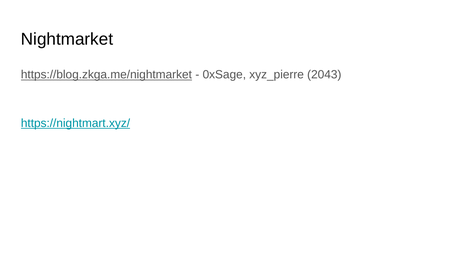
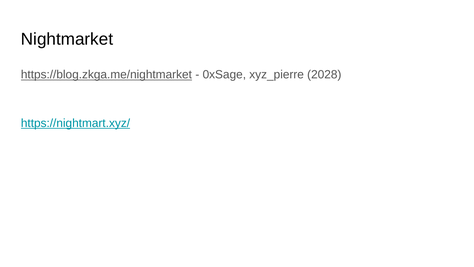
2043: 2043 -> 2028 (324, 75)
